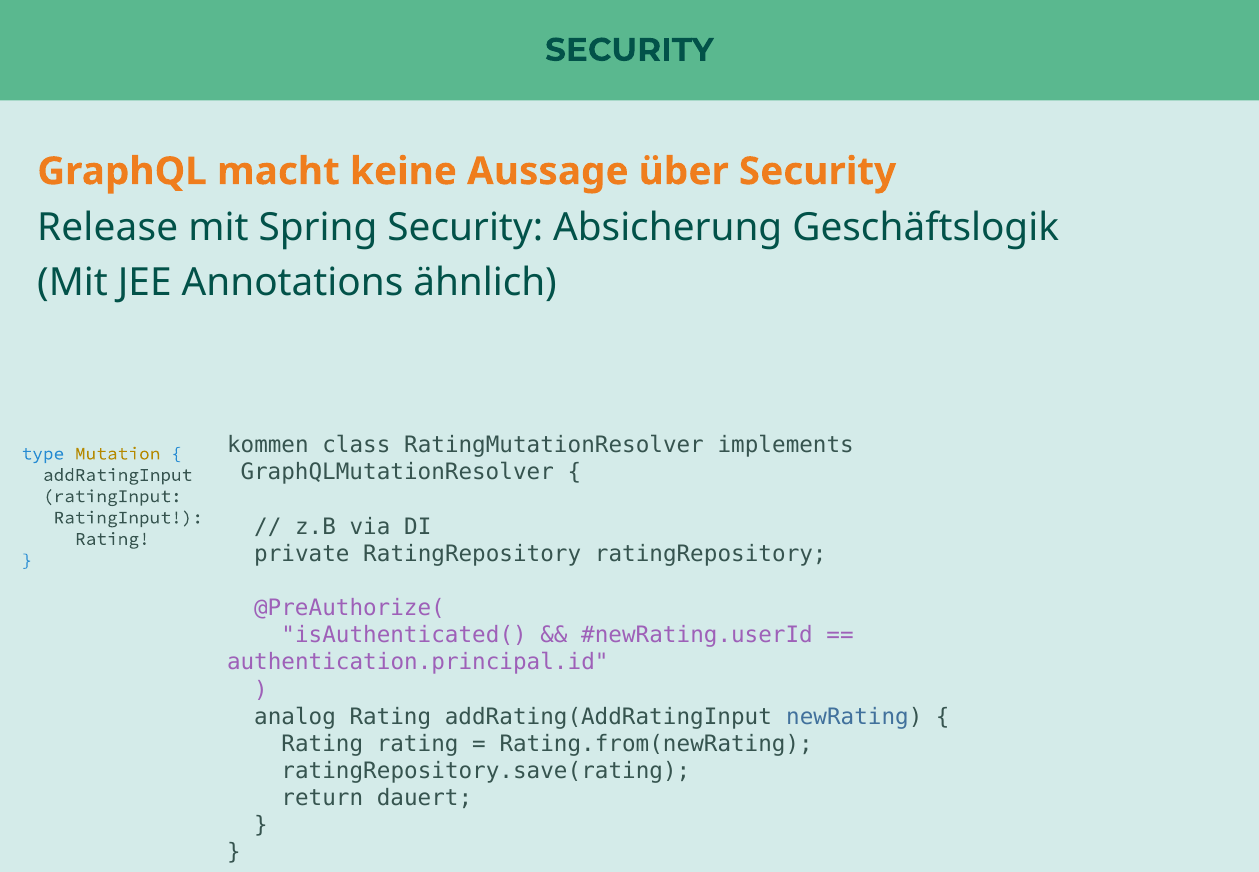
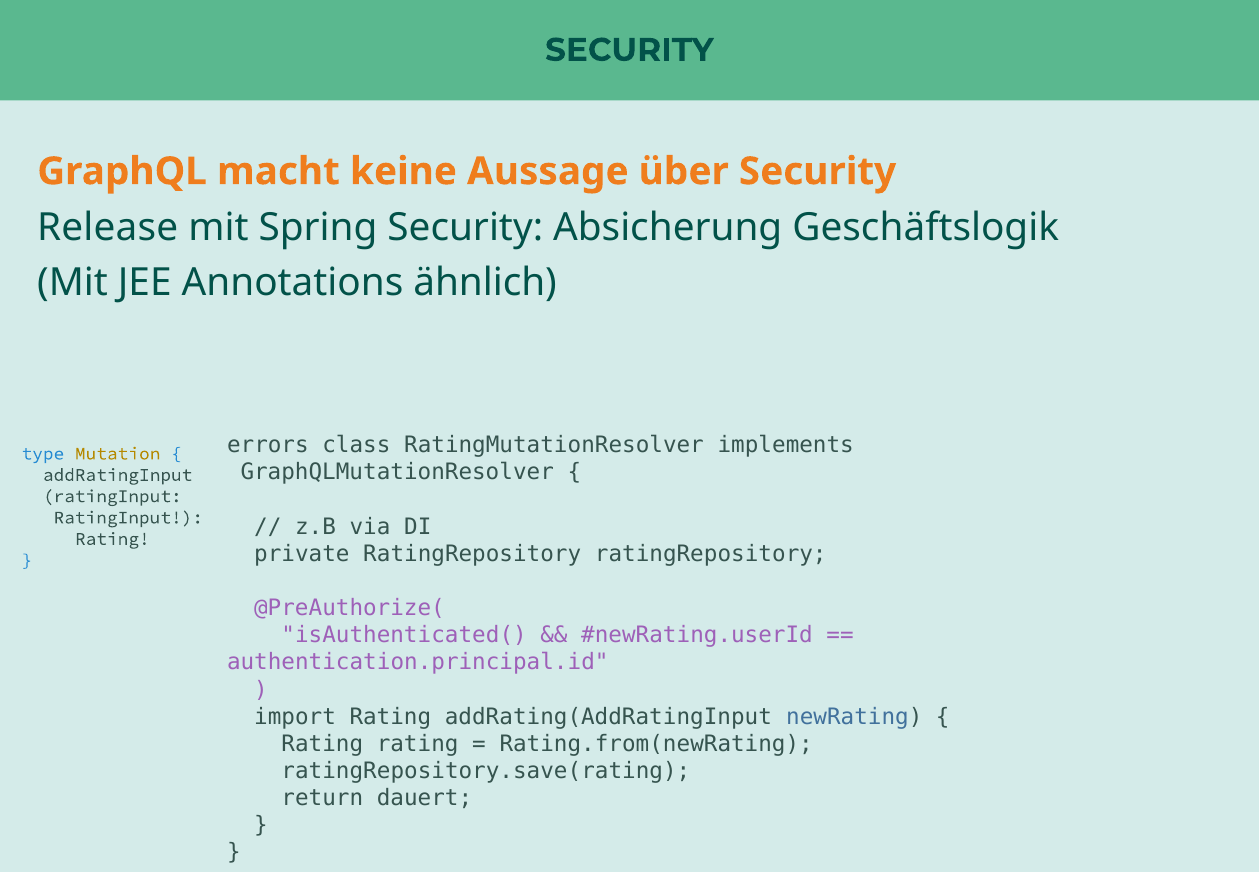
kommen: kommen -> errors (268, 445)
analog: analog -> import (295, 716)
